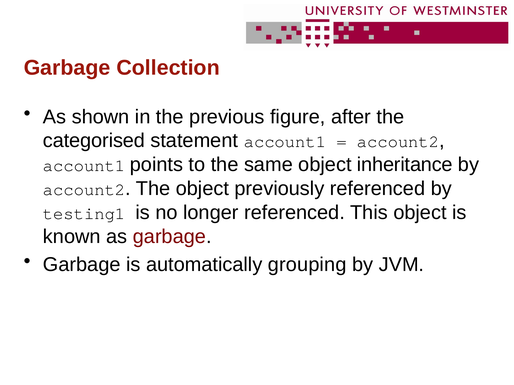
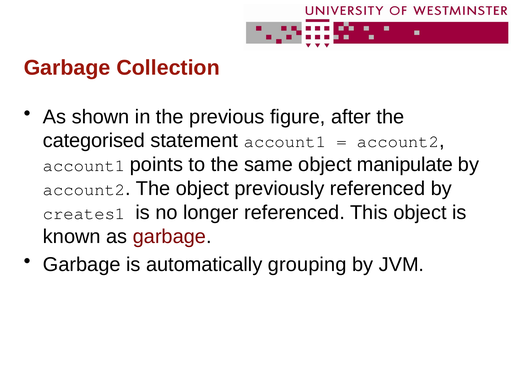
inheritance: inheritance -> manipulate (405, 165)
testing1: testing1 -> creates1 (84, 214)
